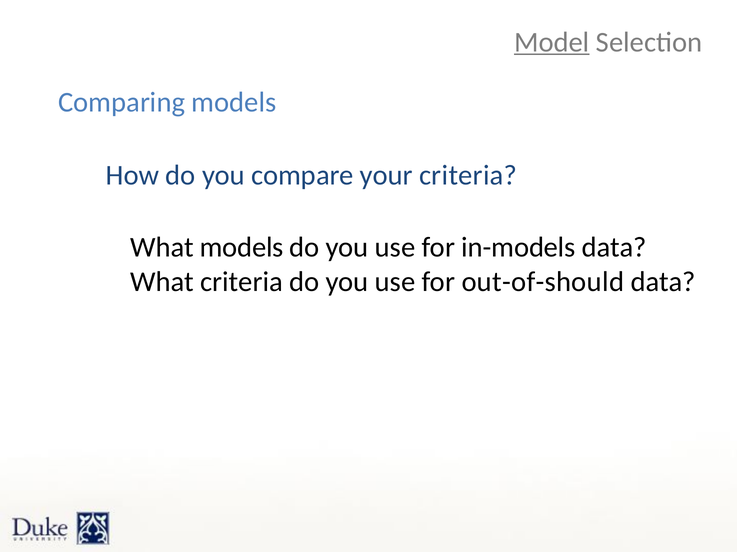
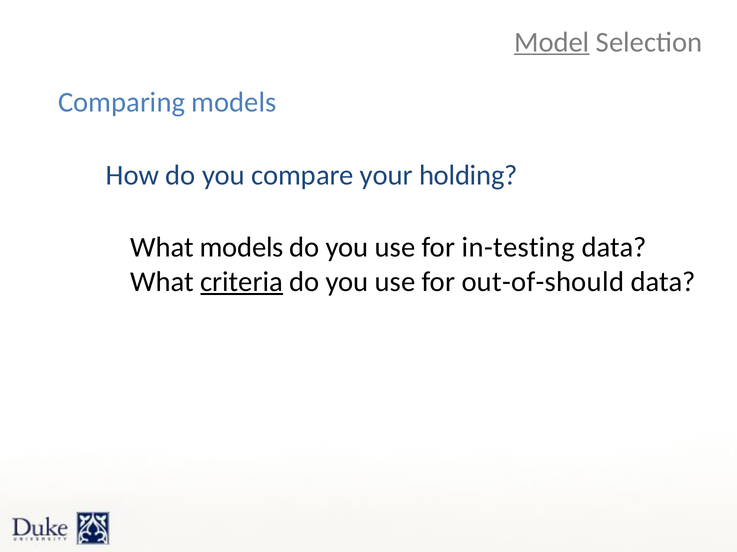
your criteria: criteria -> holding (468, 176)
in-models: in-models -> in-testing (518, 248)
criteria underline: none -> present (242, 282)
